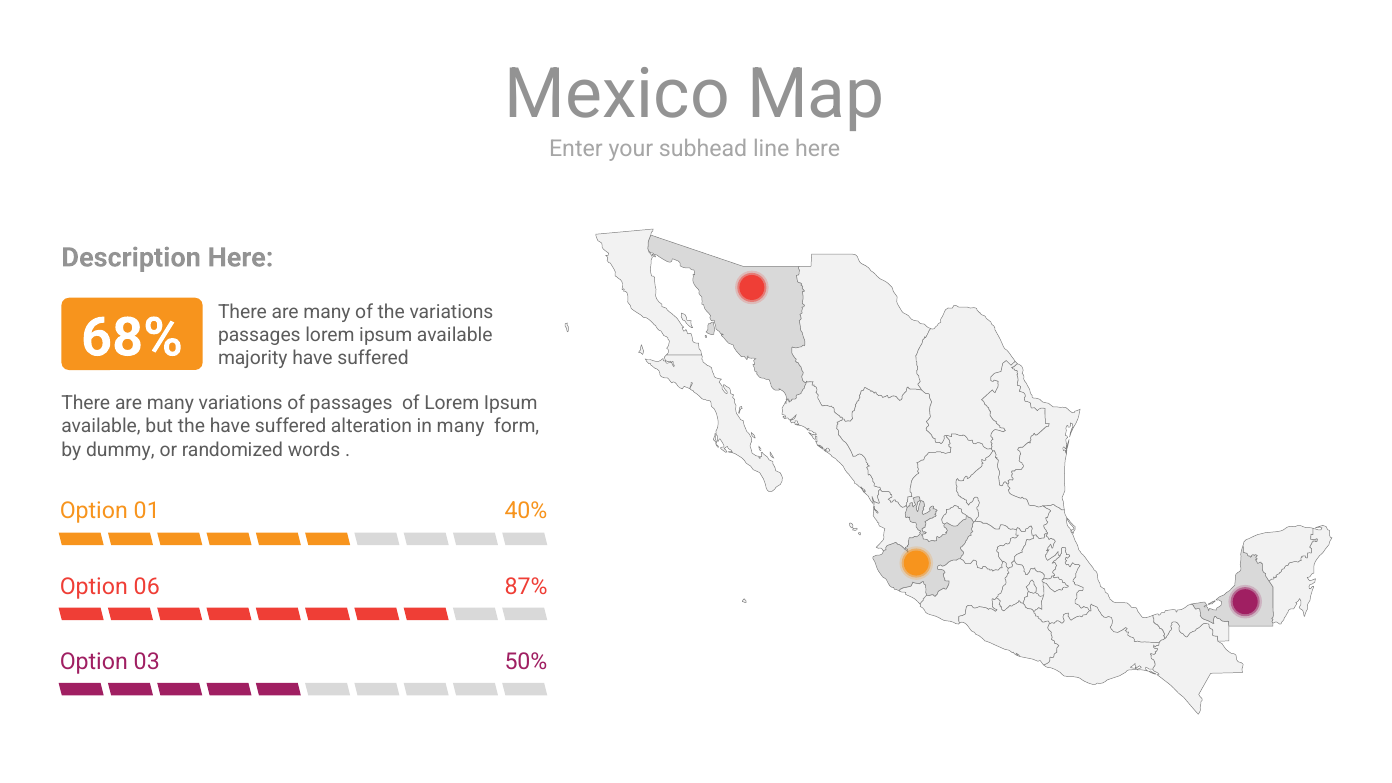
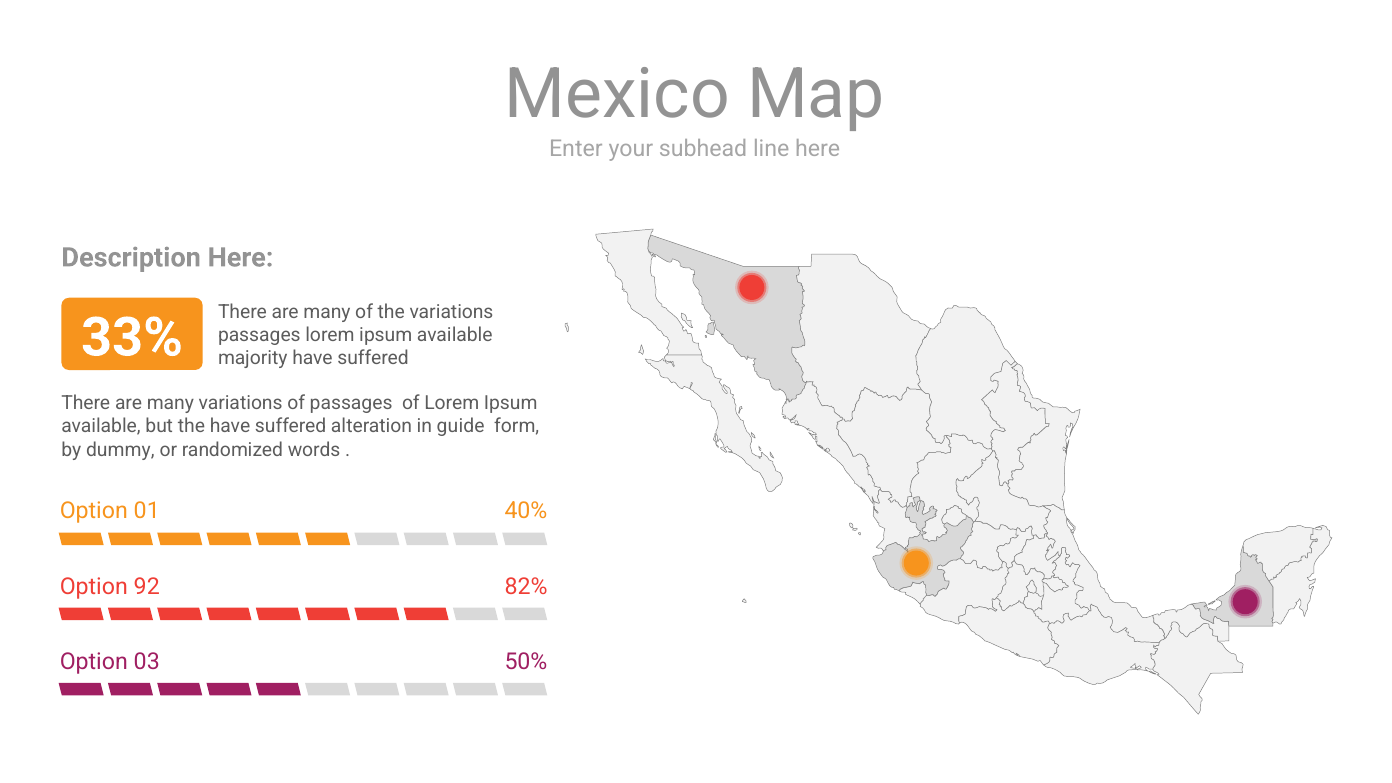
68%: 68% -> 33% (132, 338)
in many: many -> guide (461, 427)
06: 06 -> 92 (147, 586)
87%: 87% -> 82% (526, 586)
